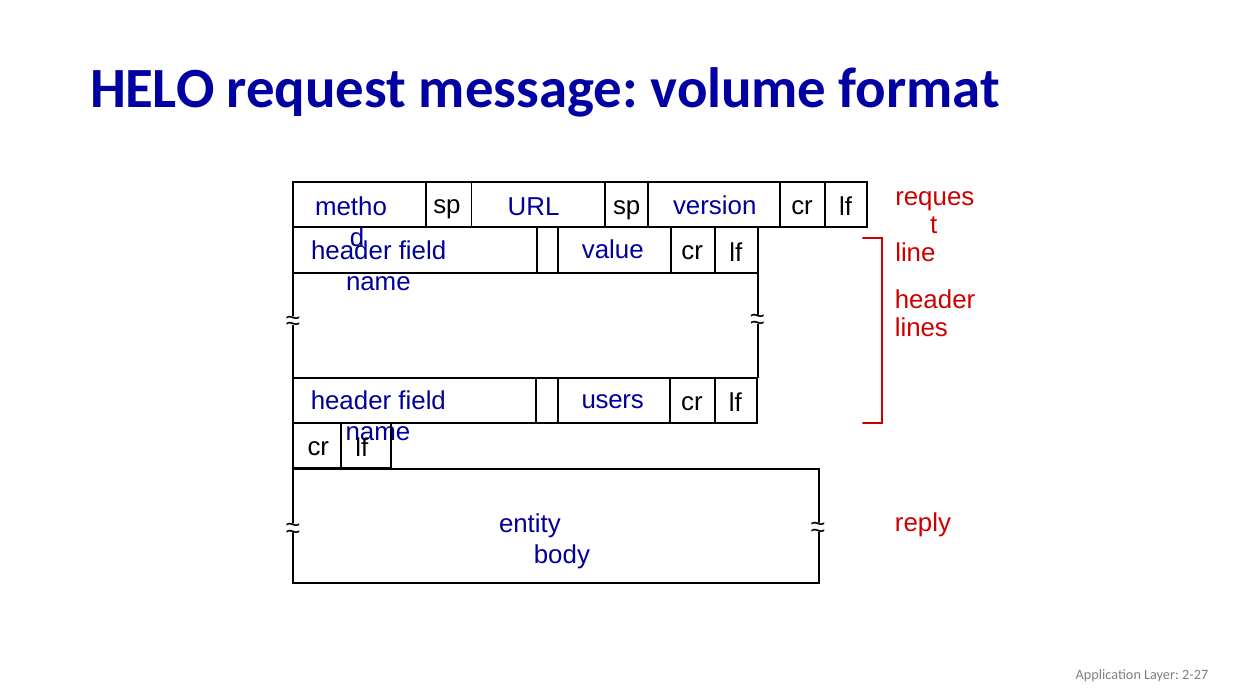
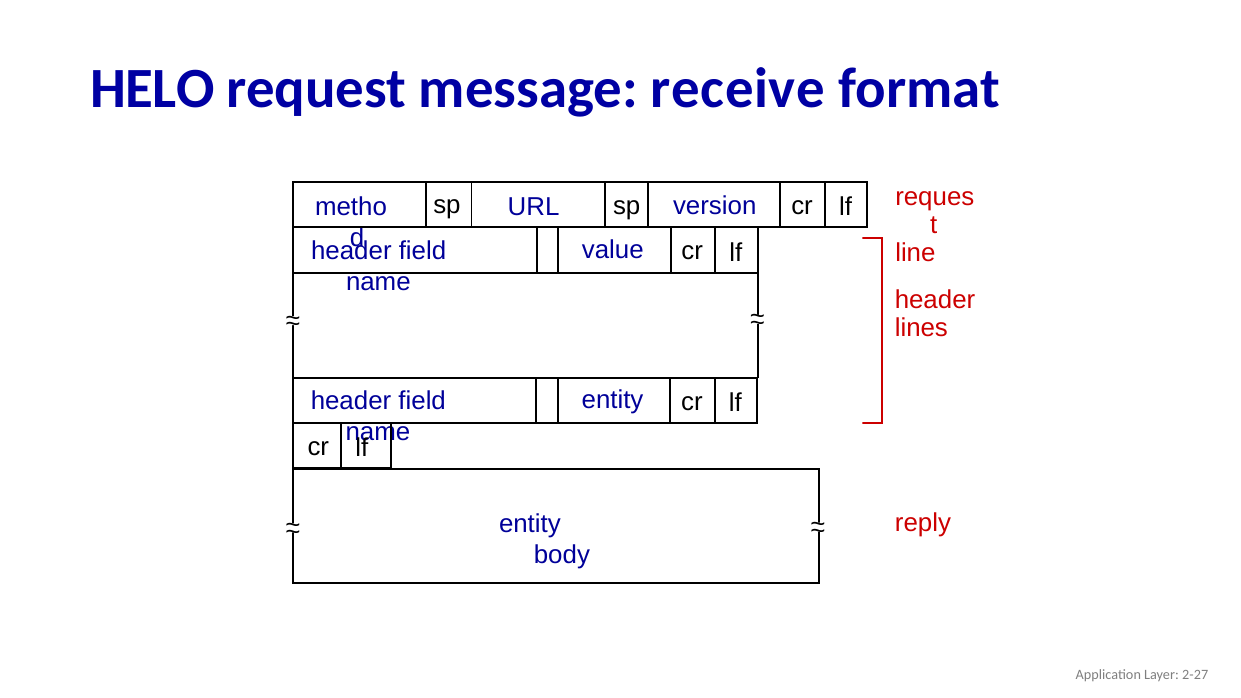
volume: volume -> receive (738, 89)
users: users -> entity (613, 400)
